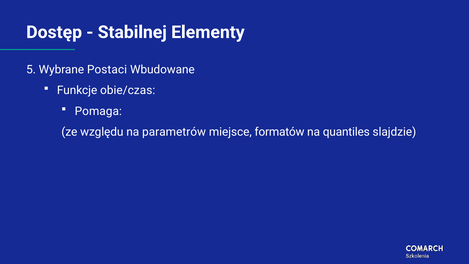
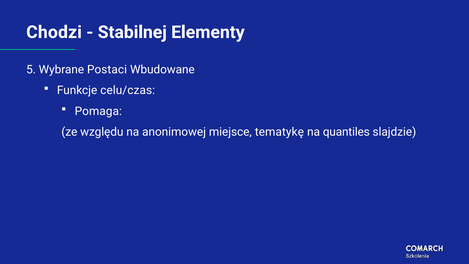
Dostęp: Dostęp -> Chodzi (54, 32)
obie/czas: obie/czas -> celu/czas (128, 90)
parametrów: parametrów -> anonimowej (174, 132)
formatów: formatów -> tematykę (279, 132)
